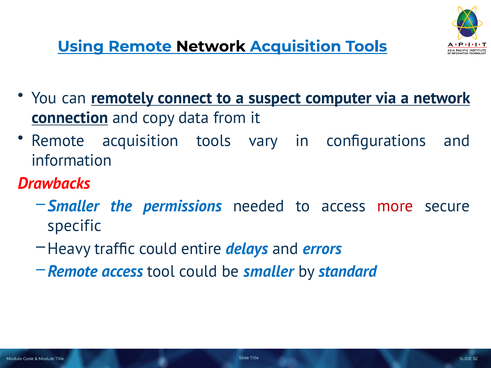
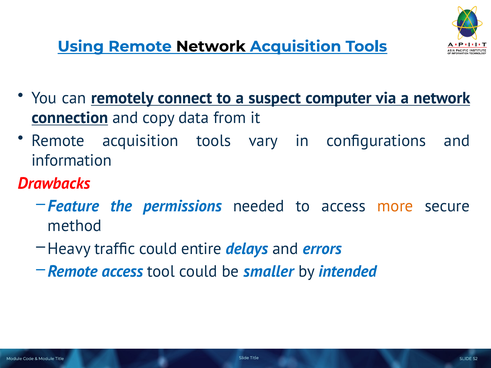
Smaller: Smaller -> Feature (73, 206)
more colour: red -> orange (395, 206)
specific: specific -> method (75, 226)
standard: standard -> intended (348, 272)
